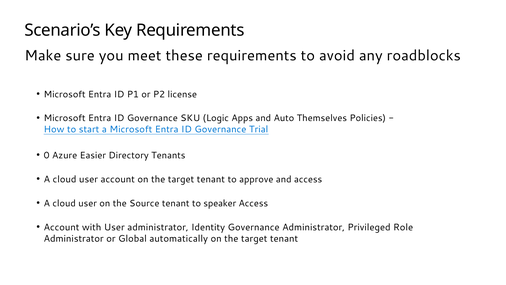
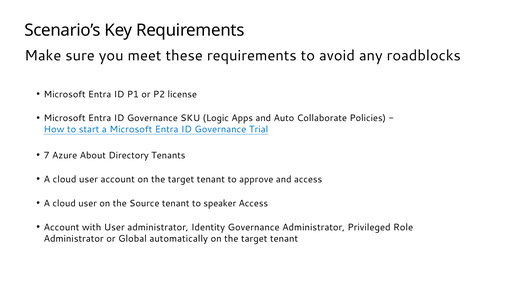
Themselves: Themselves -> Collaborate (322, 118)
0: 0 -> 7 (47, 155)
Easier: Easier -> About (93, 155)
